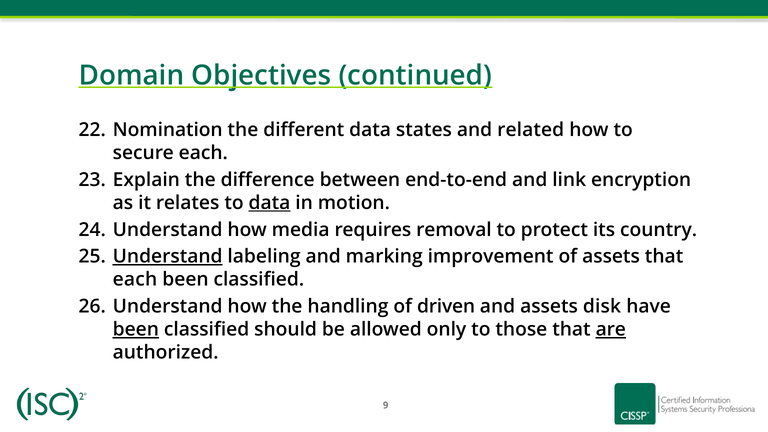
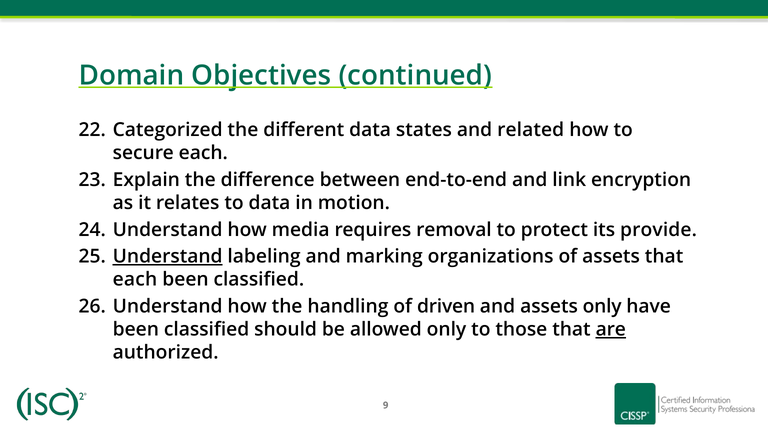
Nomination: Nomination -> Categorized (168, 130)
data underline: present -> none (269, 203)
country: country -> provide (659, 230)
improvement: improvement -> organizations (491, 257)
assets disk: disk -> only (602, 306)
been underline: present -> none (136, 330)
